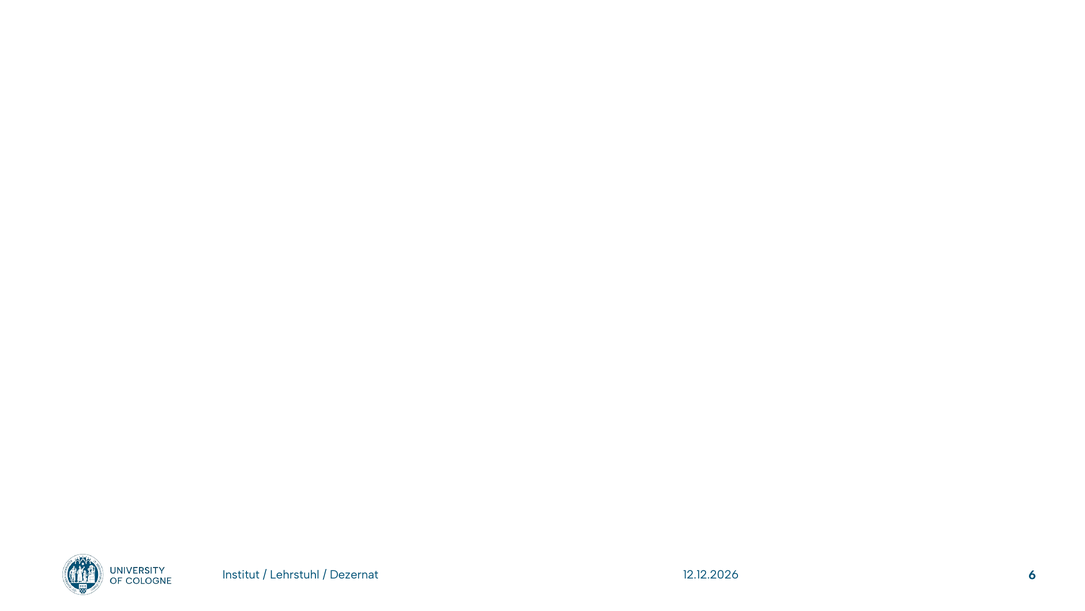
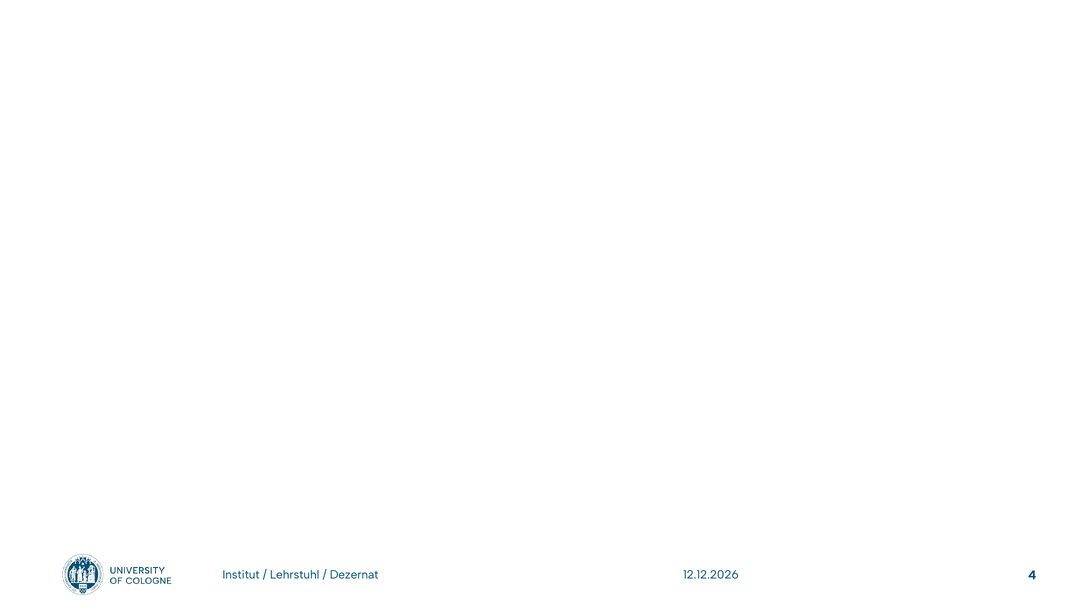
6: 6 -> 4 (1032, 574)
